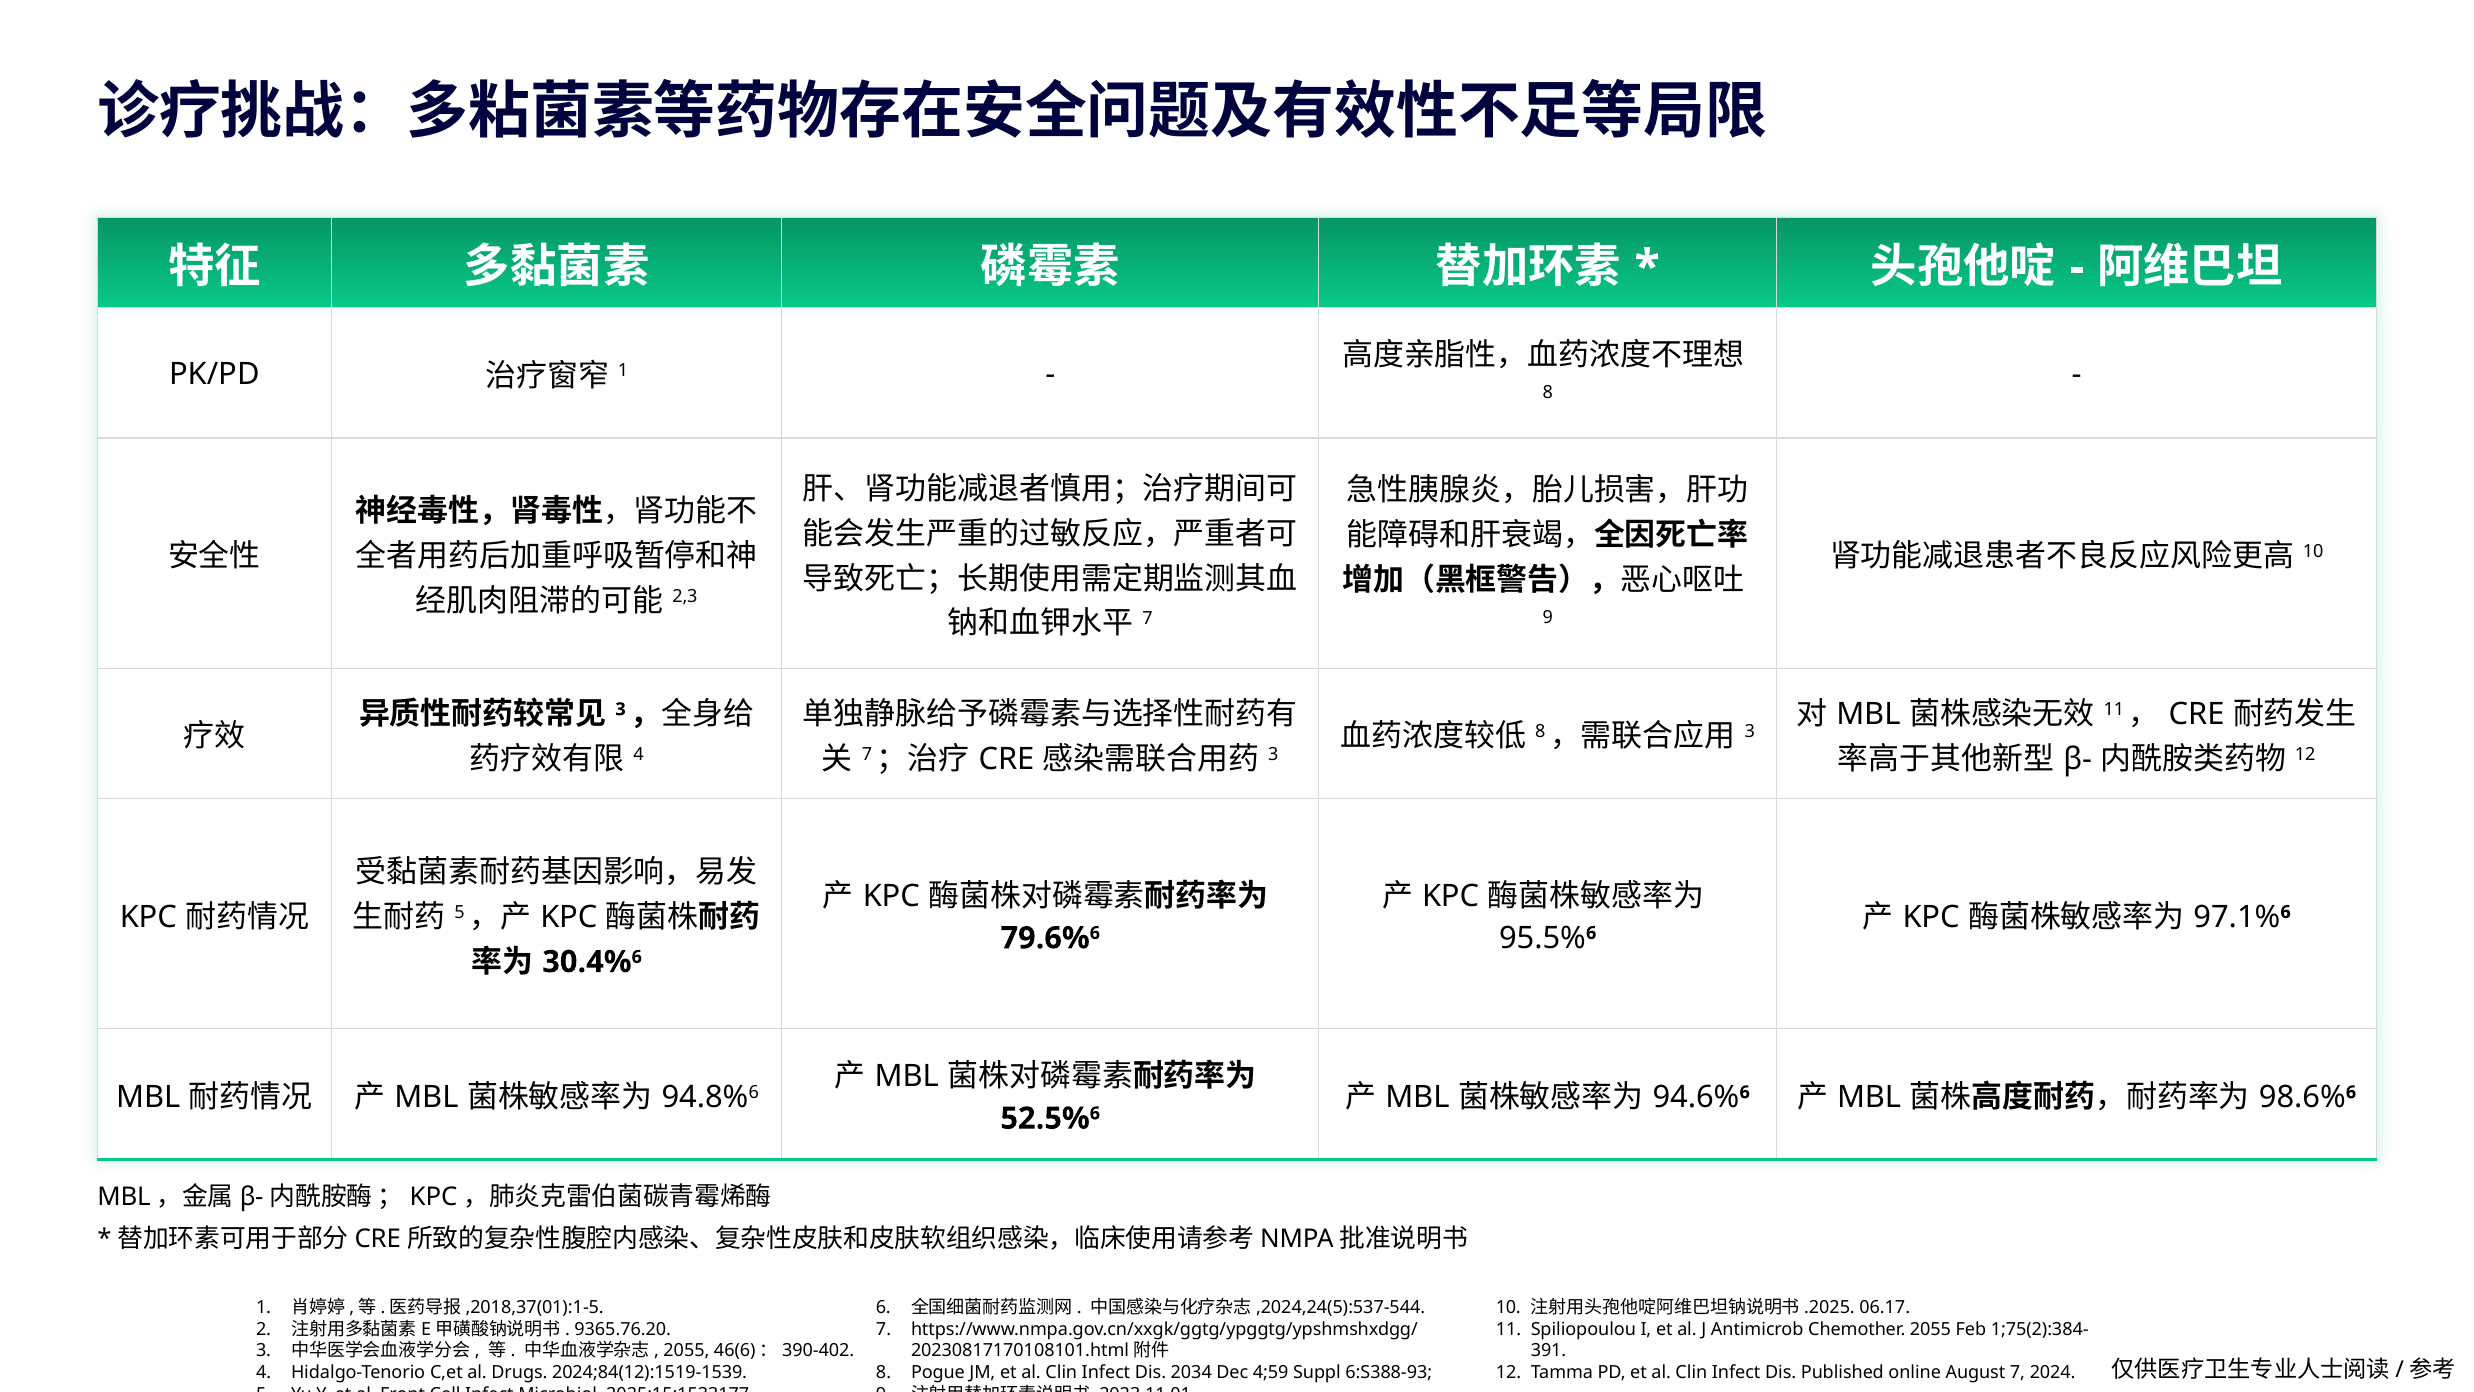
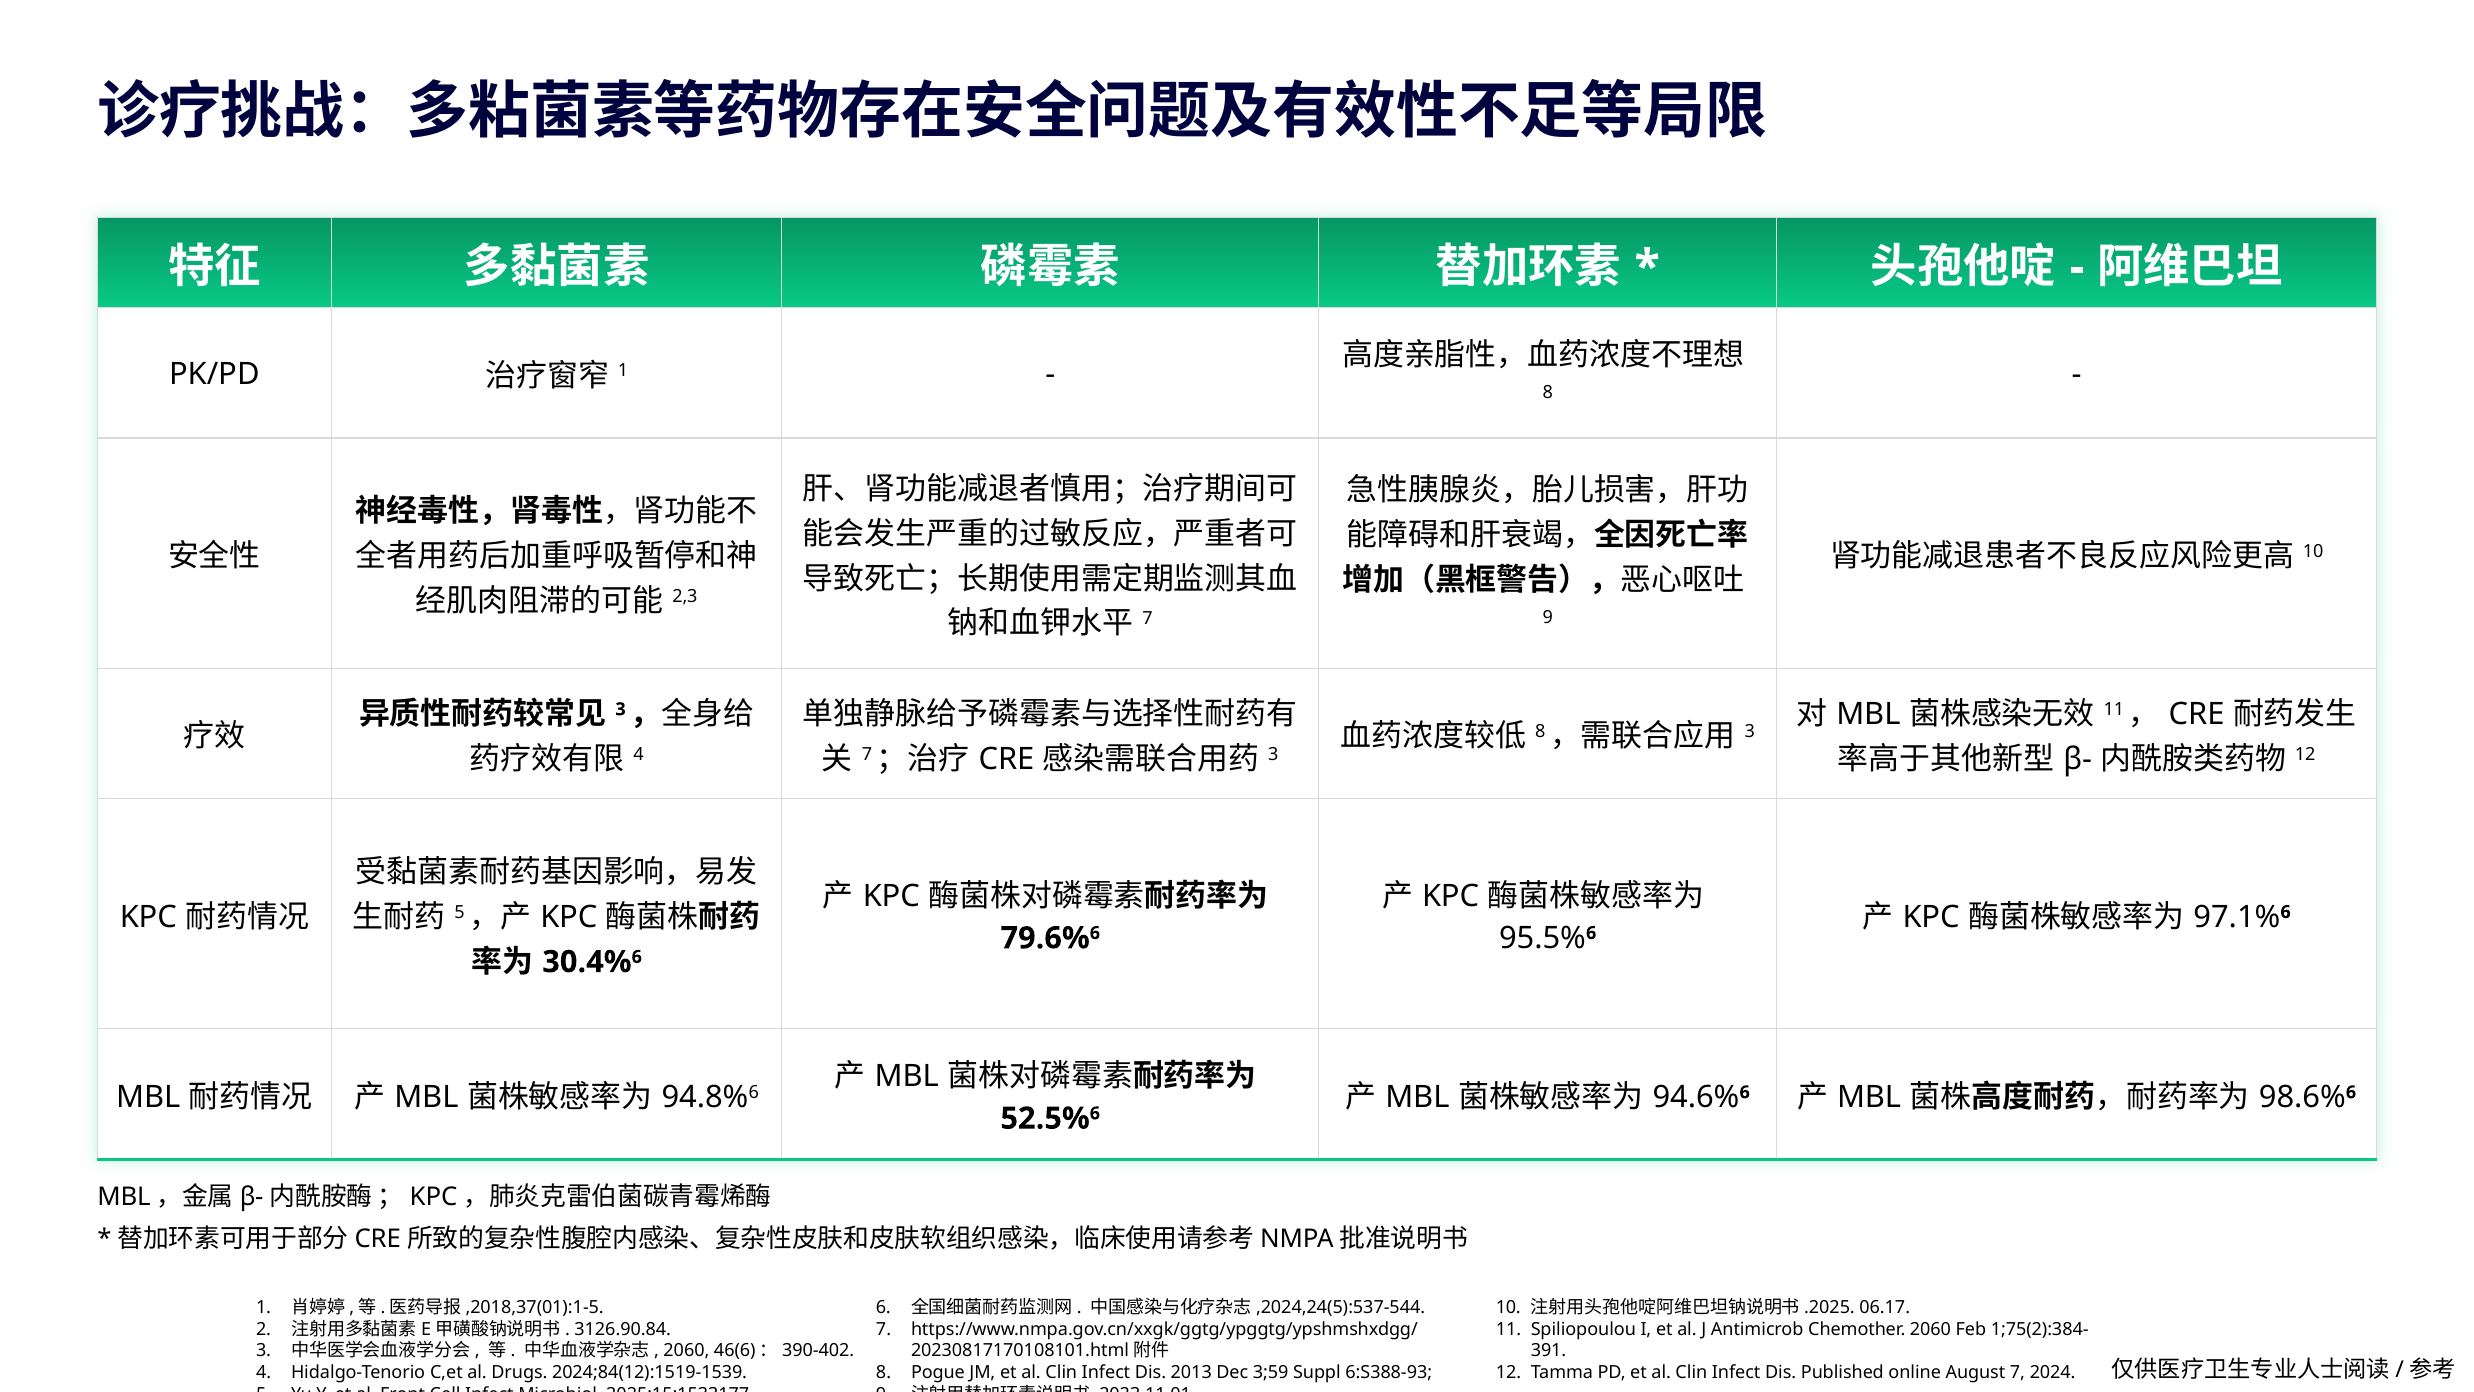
9365.76.20: 9365.76.20 -> 3126.90.84 (623, 1329)
Chemother 2055: 2055 -> 2060 (1930, 1329)
2055: 2055 -> 2060 (686, 1351)
2034: 2034 -> 2013 (1191, 1372)
4;59: 4;59 -> 3;59 (1271, 1372)
